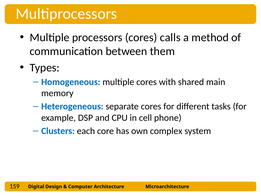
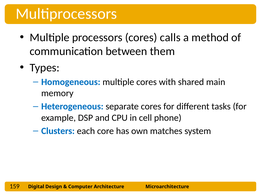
complex: complex -> matches (166, 131)
